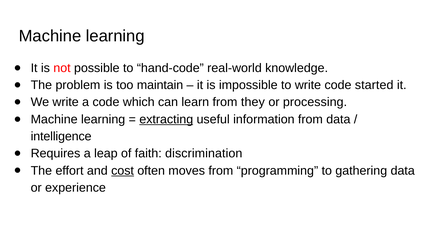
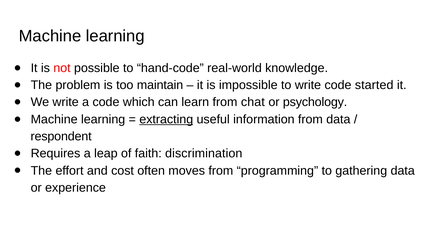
they: they -> chat (253, 102)
processing: processing -> psychology (315, 102)
intelligence: intelligence -> respondent (61, 137)
cost underline: present -> none (123, 171)
